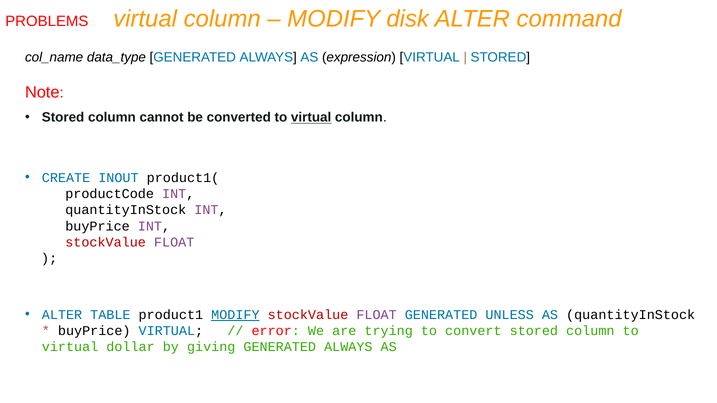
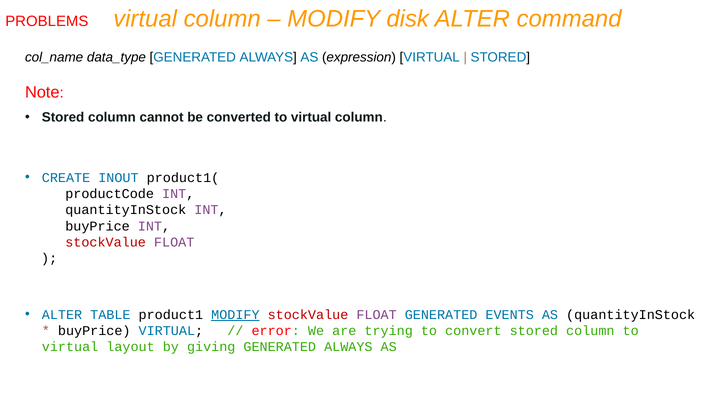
virtual underline: present -> none (311, 117)
UNLESS: UNLESS -> EVENTS (510, 315)
dollar: dollar -> layout (131, 347)
